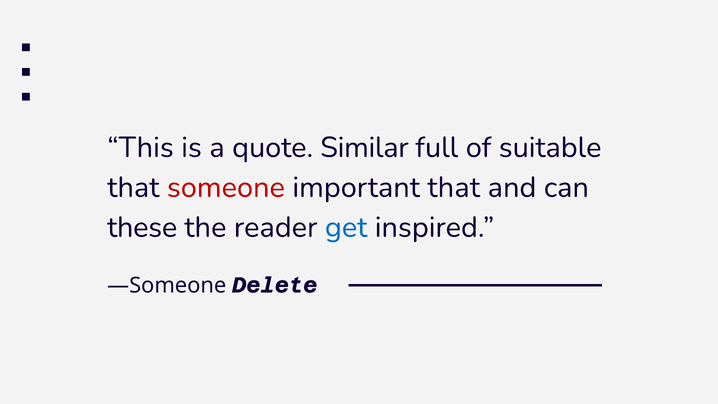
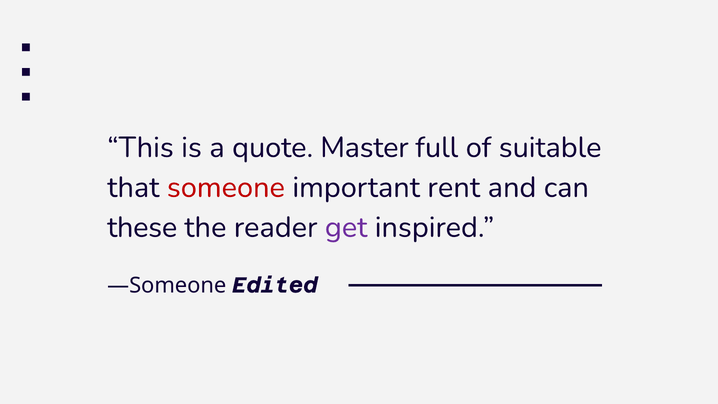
Similar: Similar -> Master (364, 147)
important that: that -> rent (454, 187)
get colour: blue -> purple (346, 227)
Delete: Delete -> Edited (275, 285)
